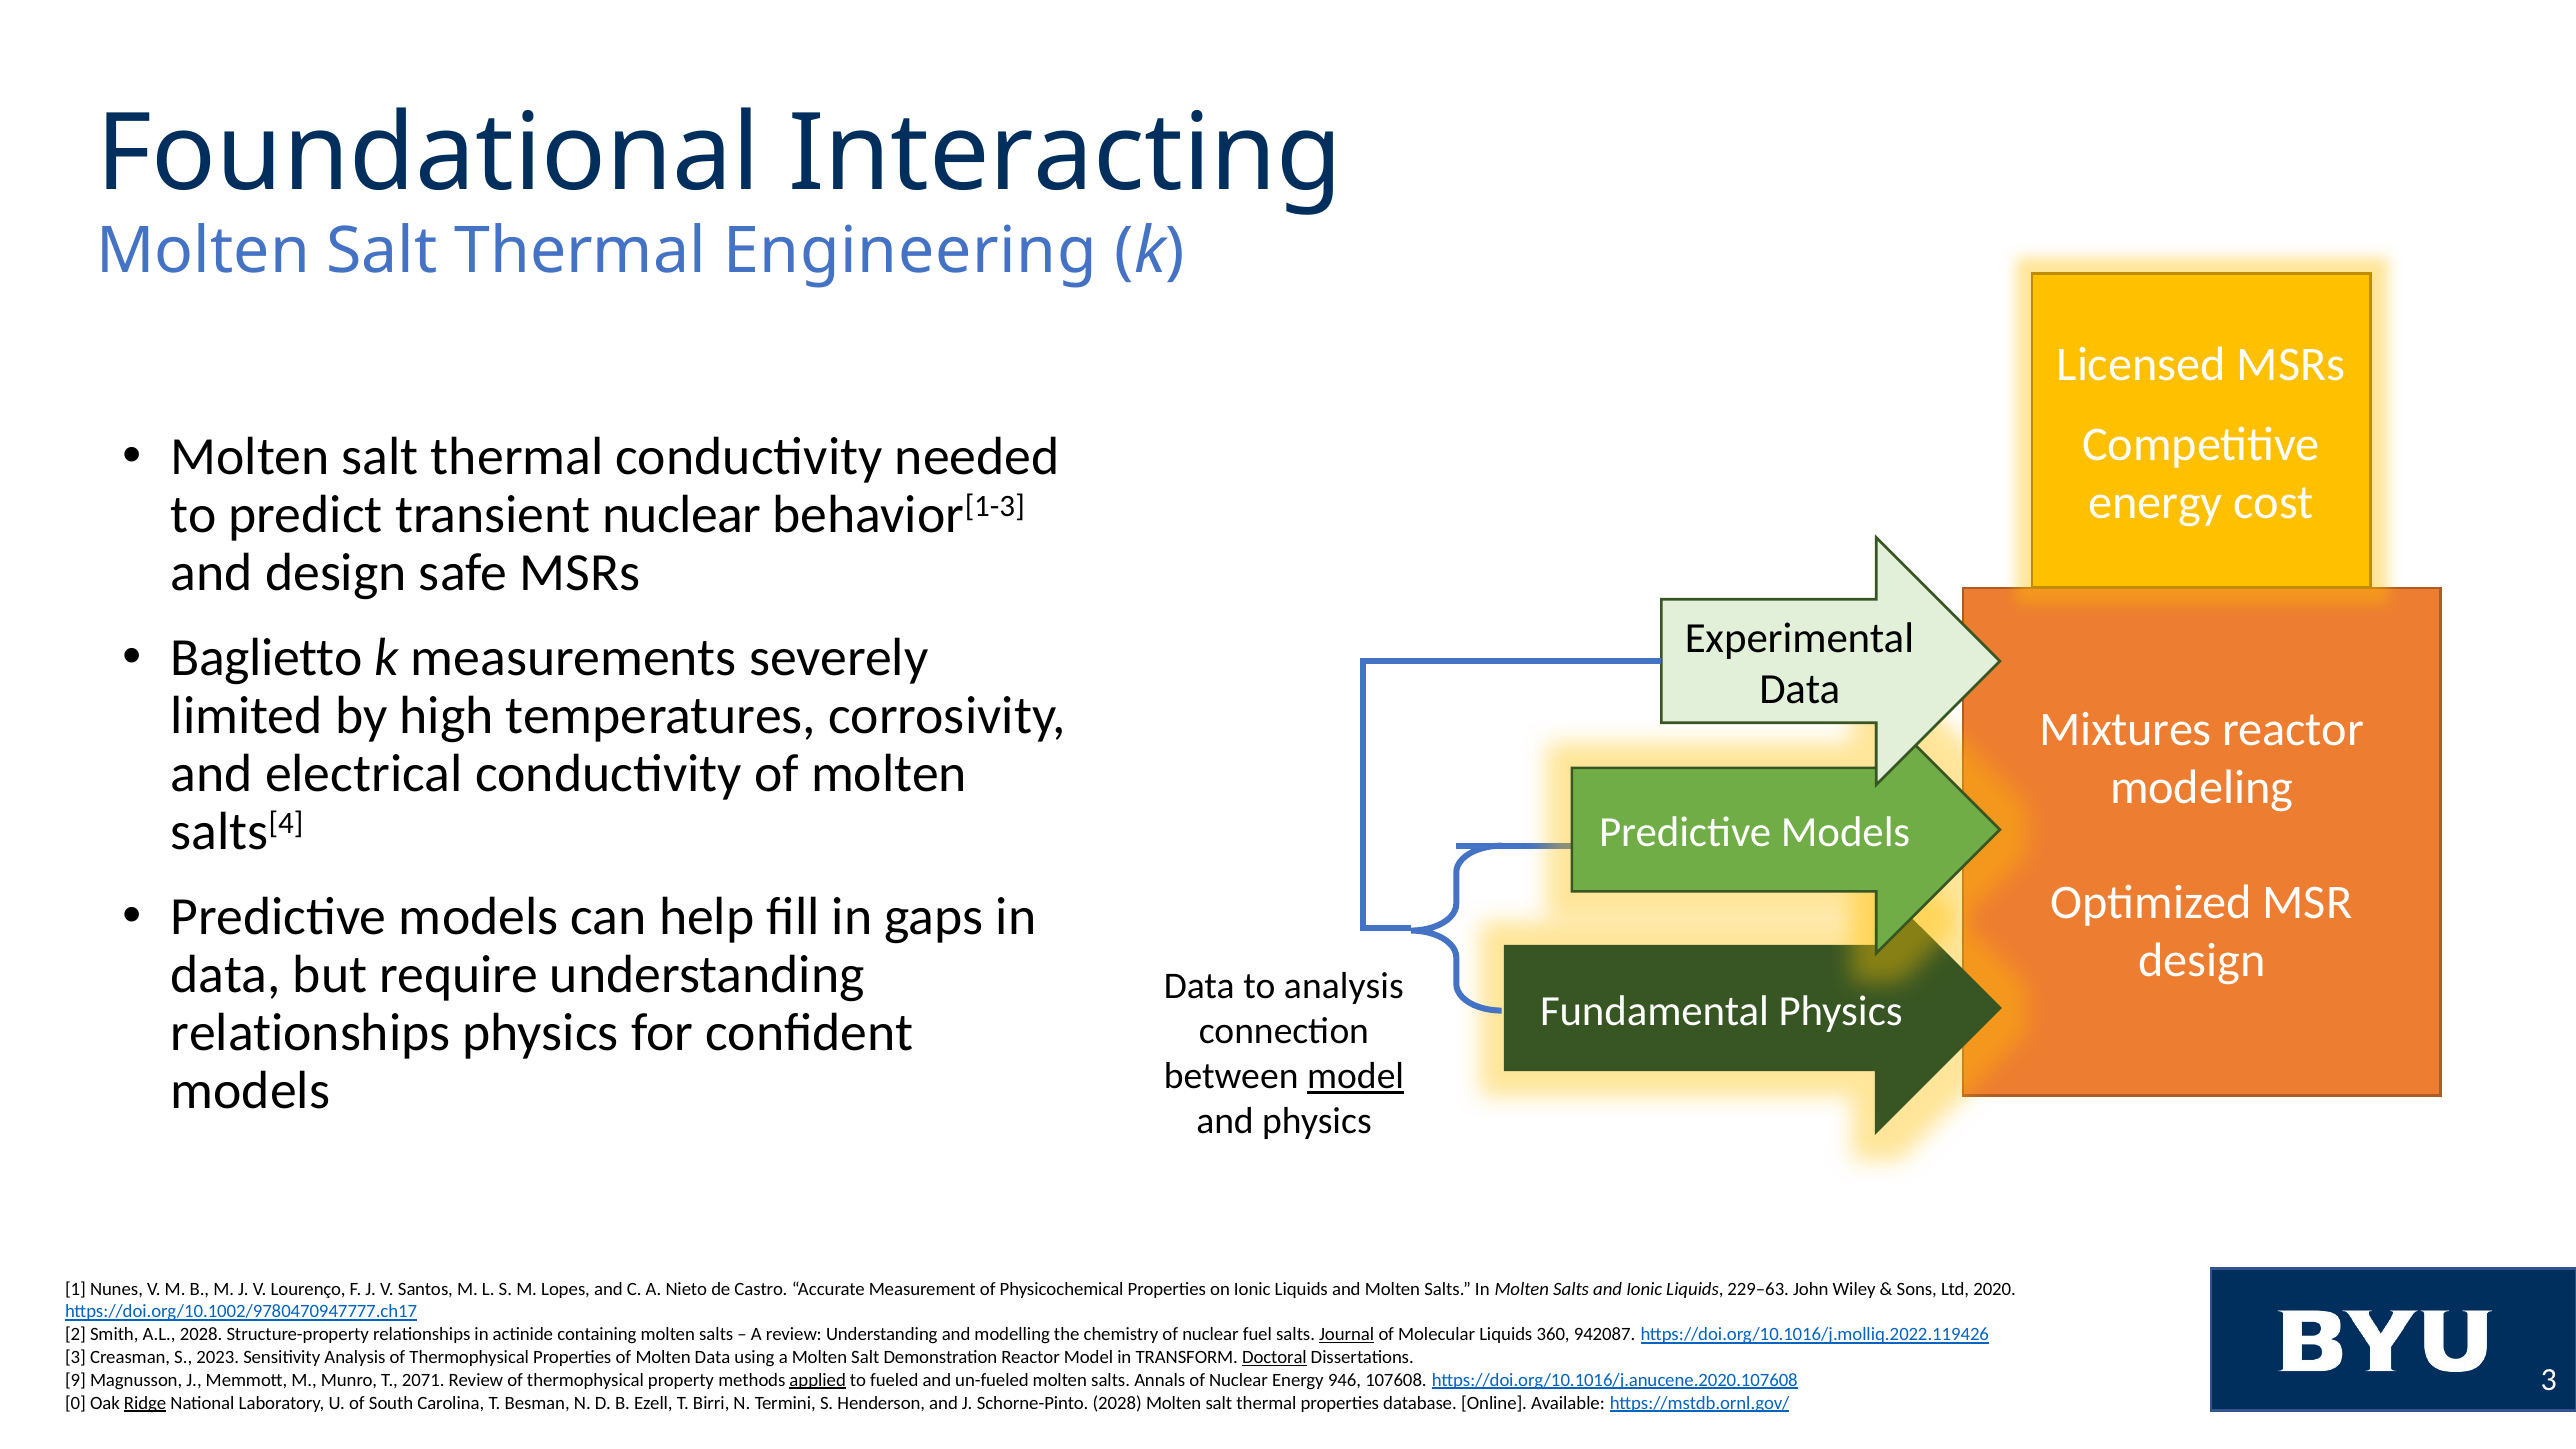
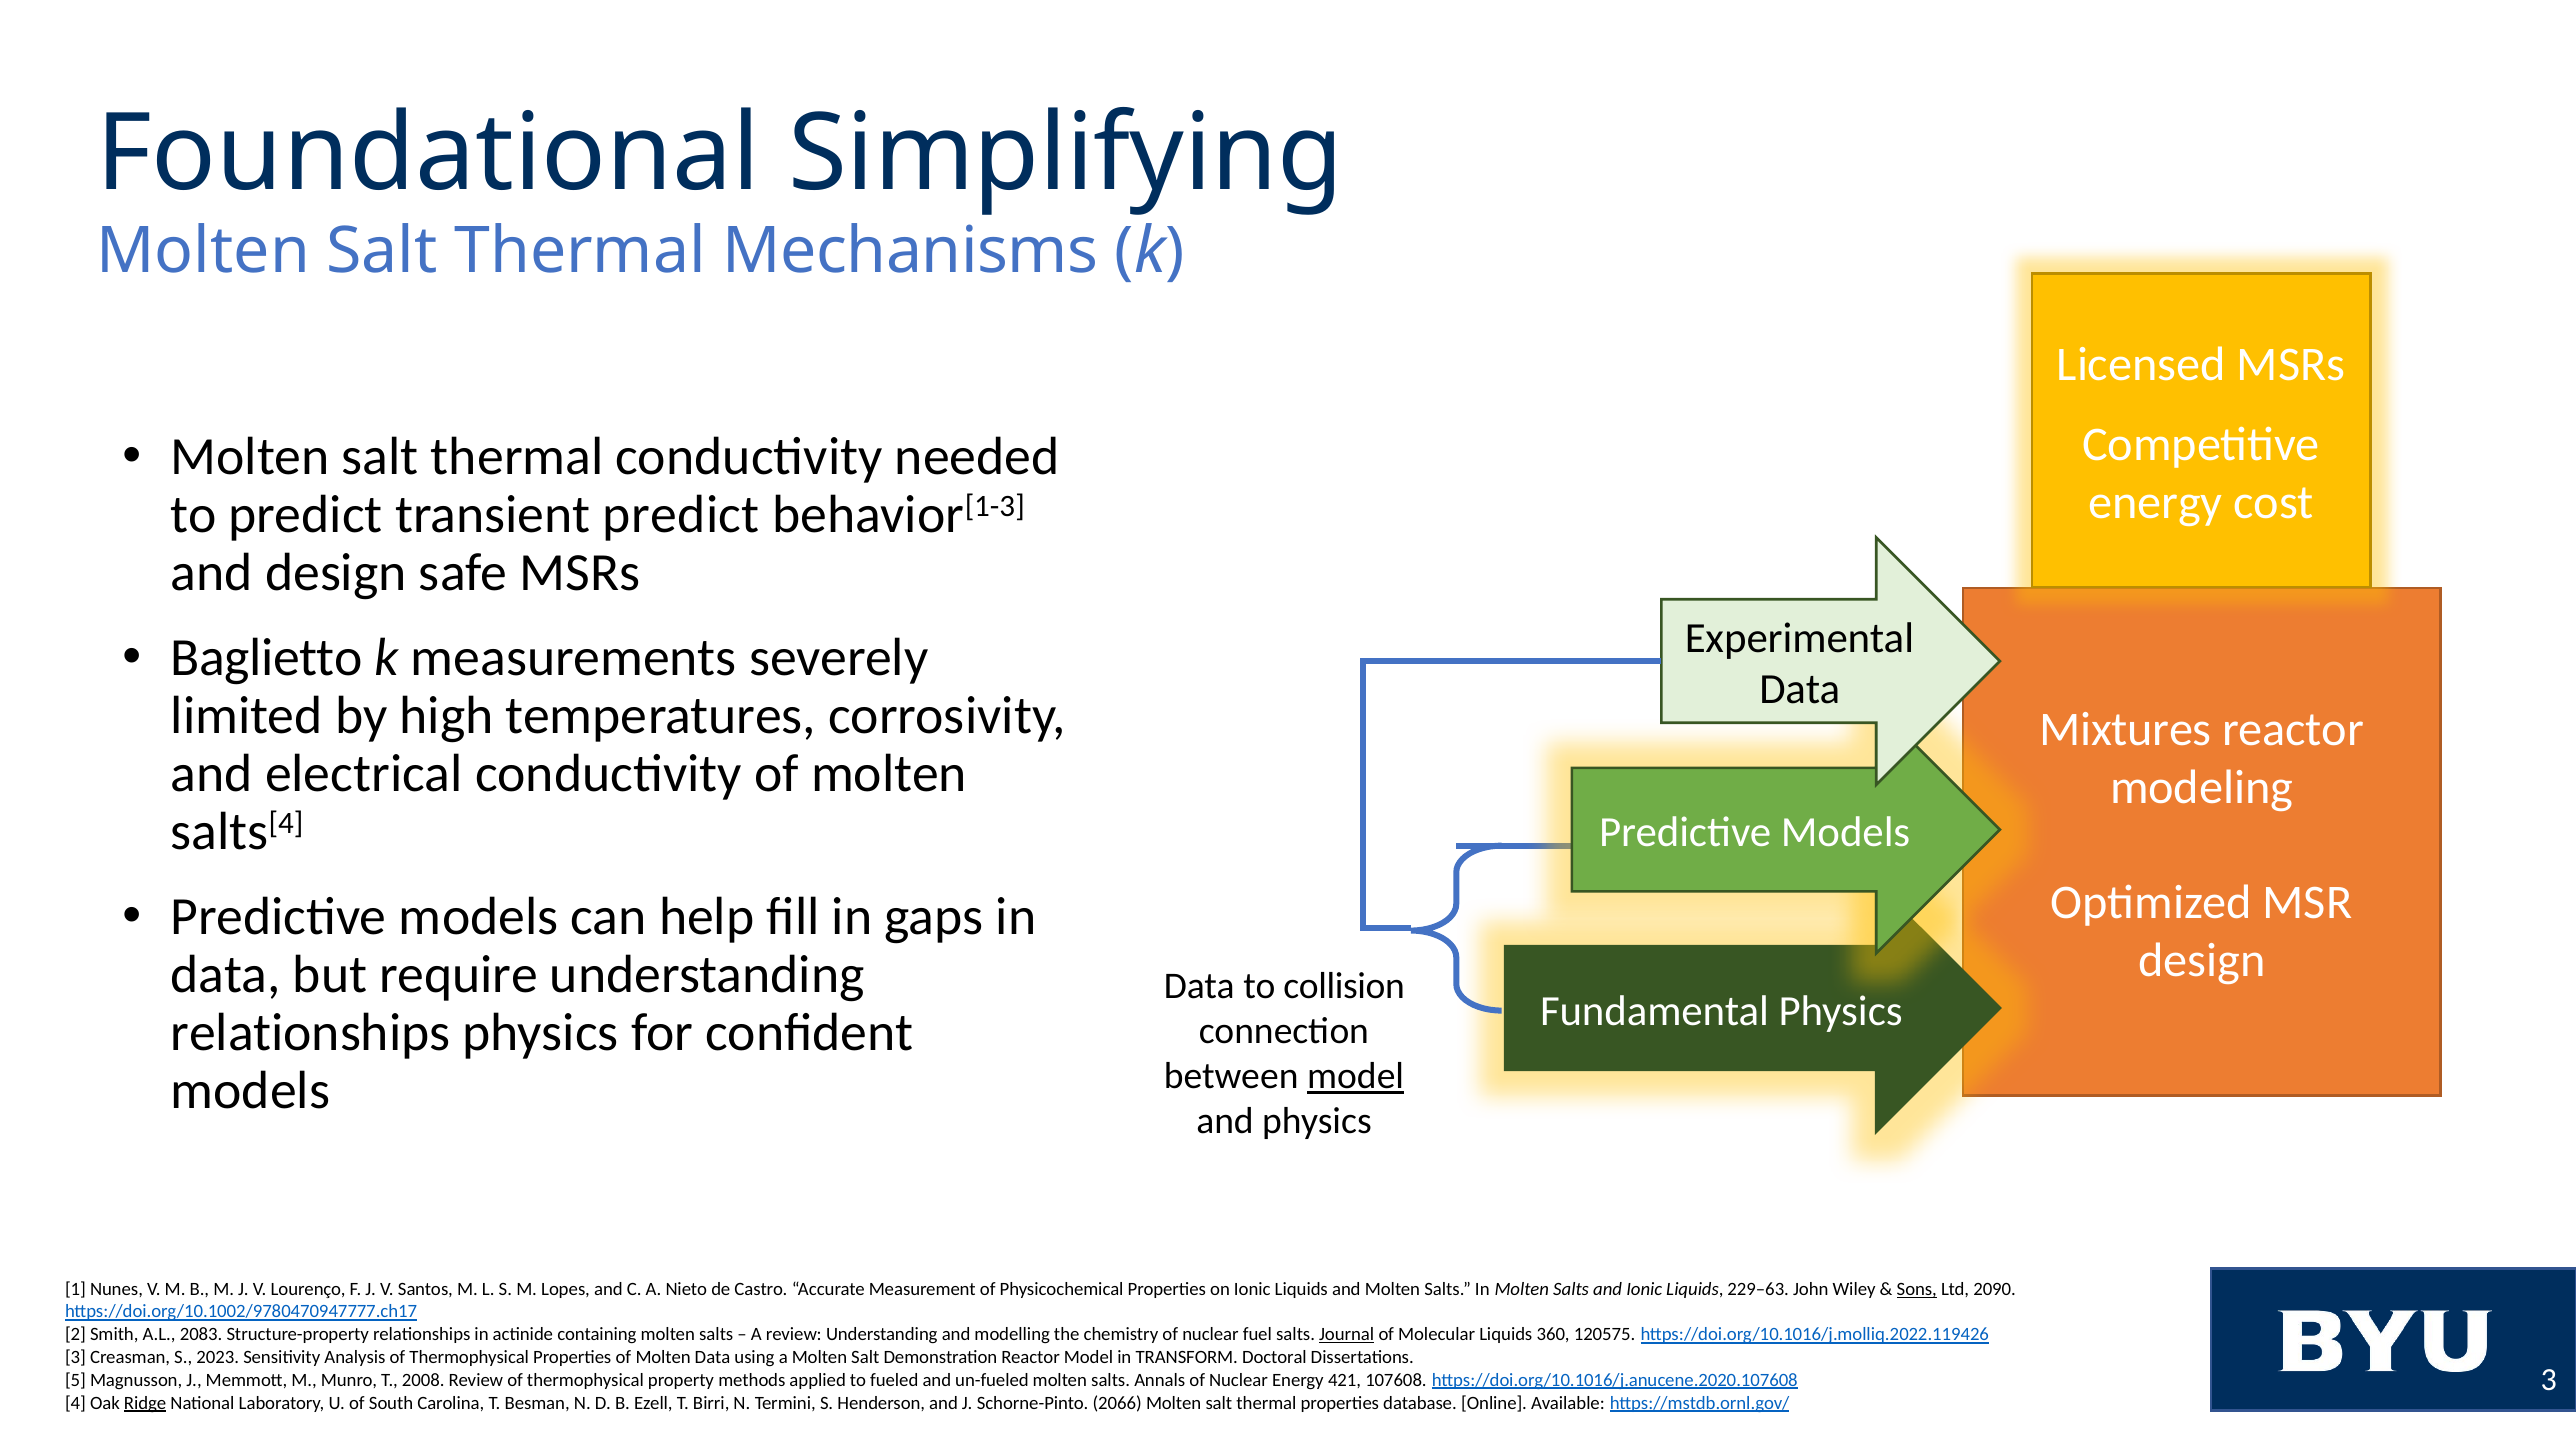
Interacting: Interacting -> Simplifying (1066, 154)
Engineering: Engineering -> Mechanisms (910, 251)
transient nuclear: nuclear -> predict (681, 515)
to analysis: analysis -> collision (1344, 986)
Sons underline: none -> present (1917, 1289)
2020: 2020 -> 2090 (1995, 1289)
A.L 2028: 2028 -> 2083 (201, 1335)
942087: 942087 -> 120575 (1605, 1335)
Doctoral underline: present -> none (1274, 1357)
9: 9 -> 5 (75, 1380)
2071: 2071 -> 2008 (423, 1380)
applied underline: present -> none (818, 1380)
946: 946 -> 421 (1345, 1380)
0: 0 -> 4 (75, 1403)
Schorne-Pinto 2028: 2028 -> 2066 (1117, 1403)
